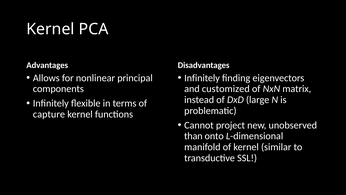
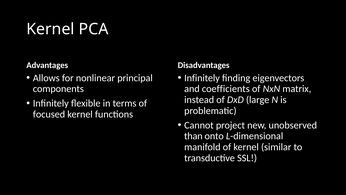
customized: customized -> coefficients (226, 89)
capture: capture -> focused (49, 114)
